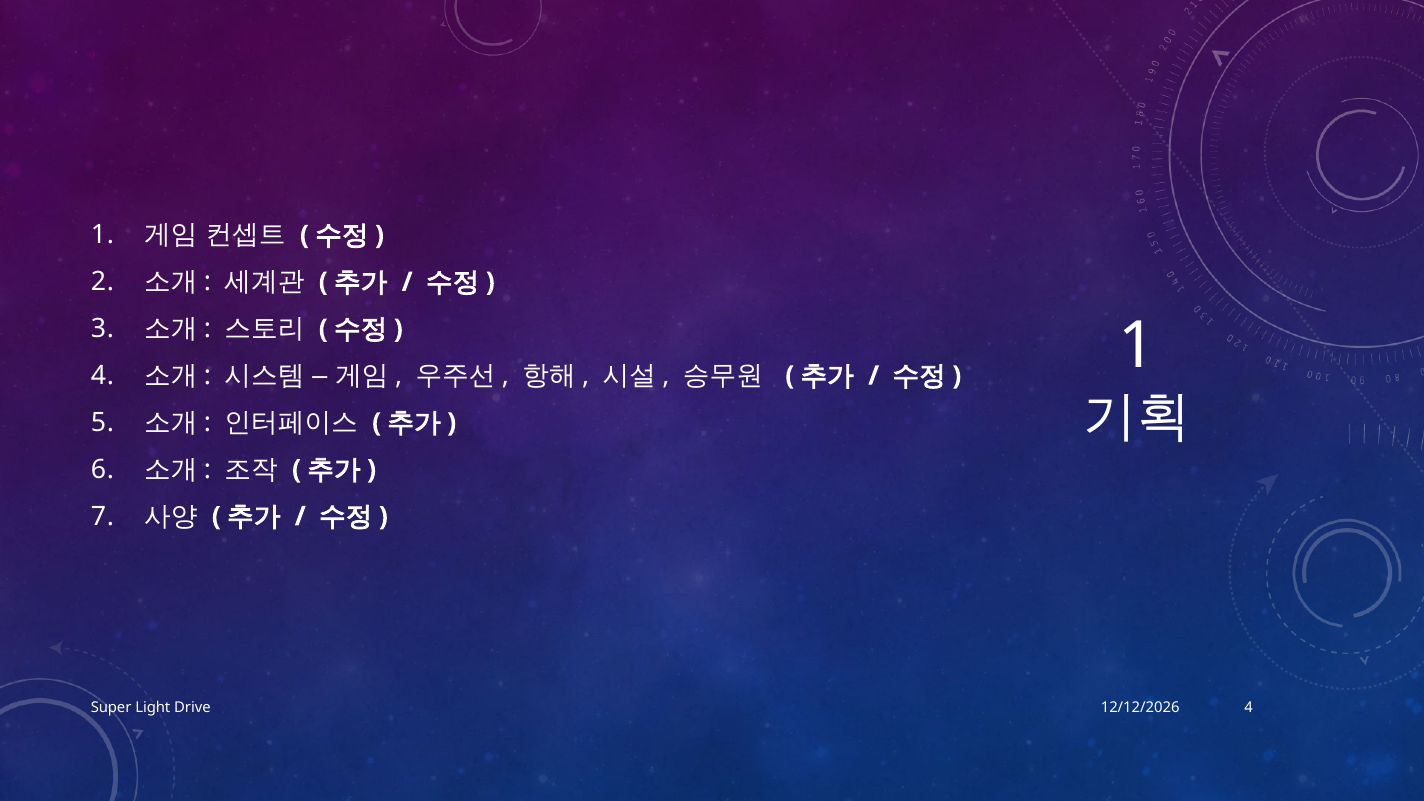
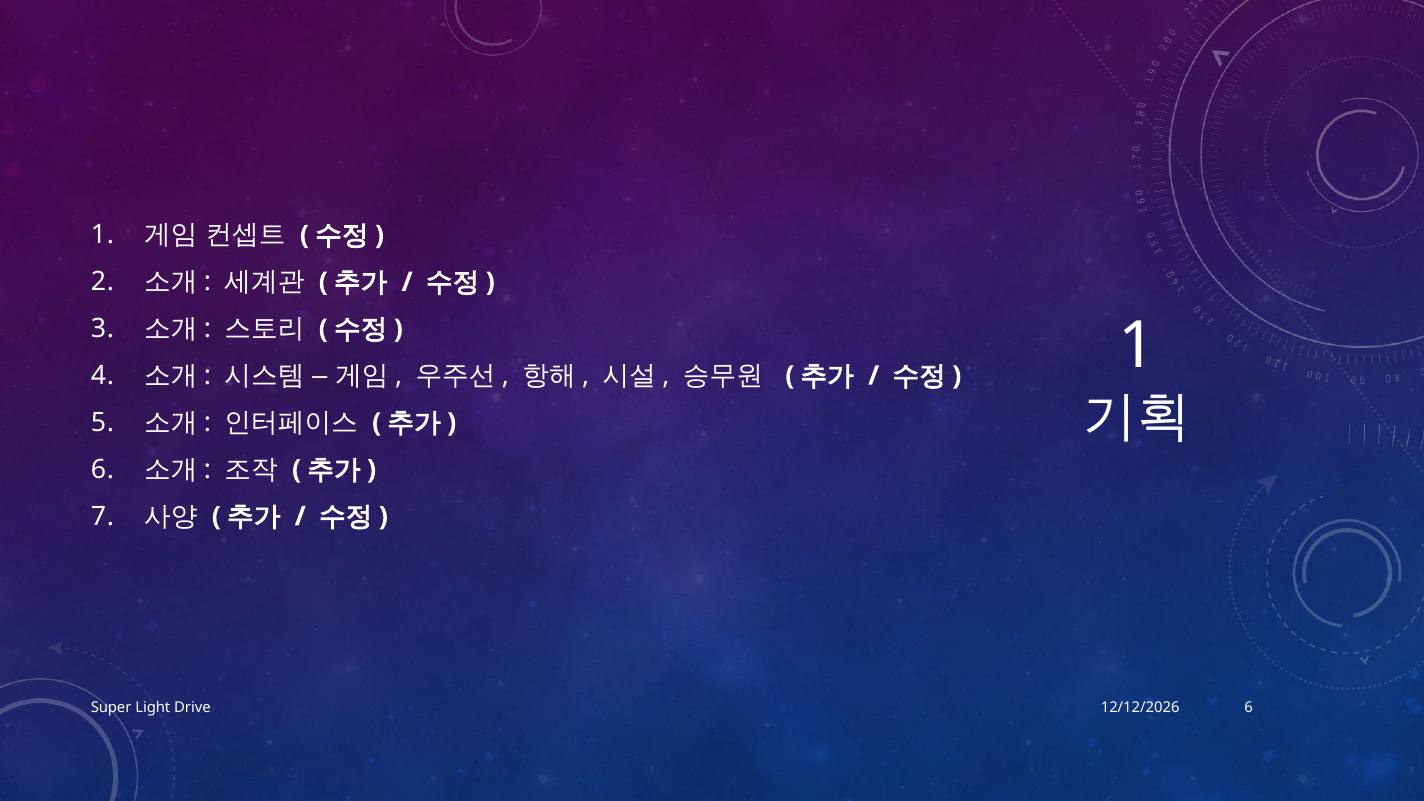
Drive 4: 4 -> 6 (1249, 708)
